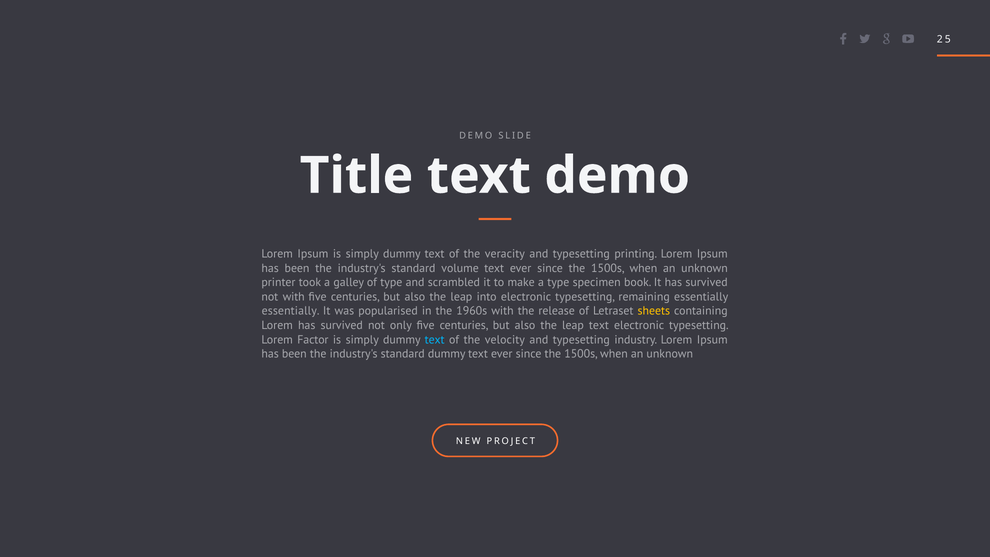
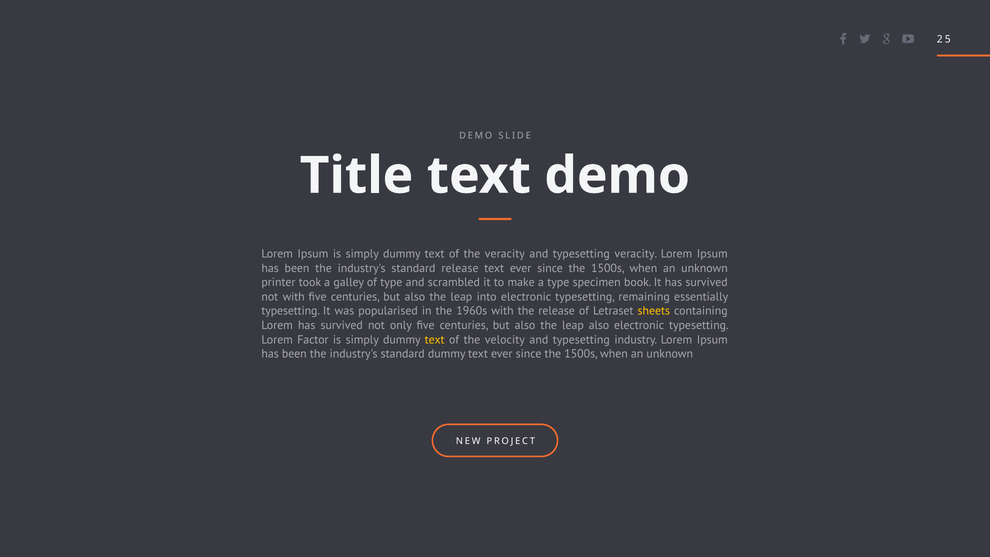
typesetting printing: printing -> veracity (636, 254)
standard volume: volume -> release (460, 268)
essentially: essentially -> typesetting (291, 311)
leap text: text -> also (599, 325)
text colour: light blue -> yellow (435, 340)
